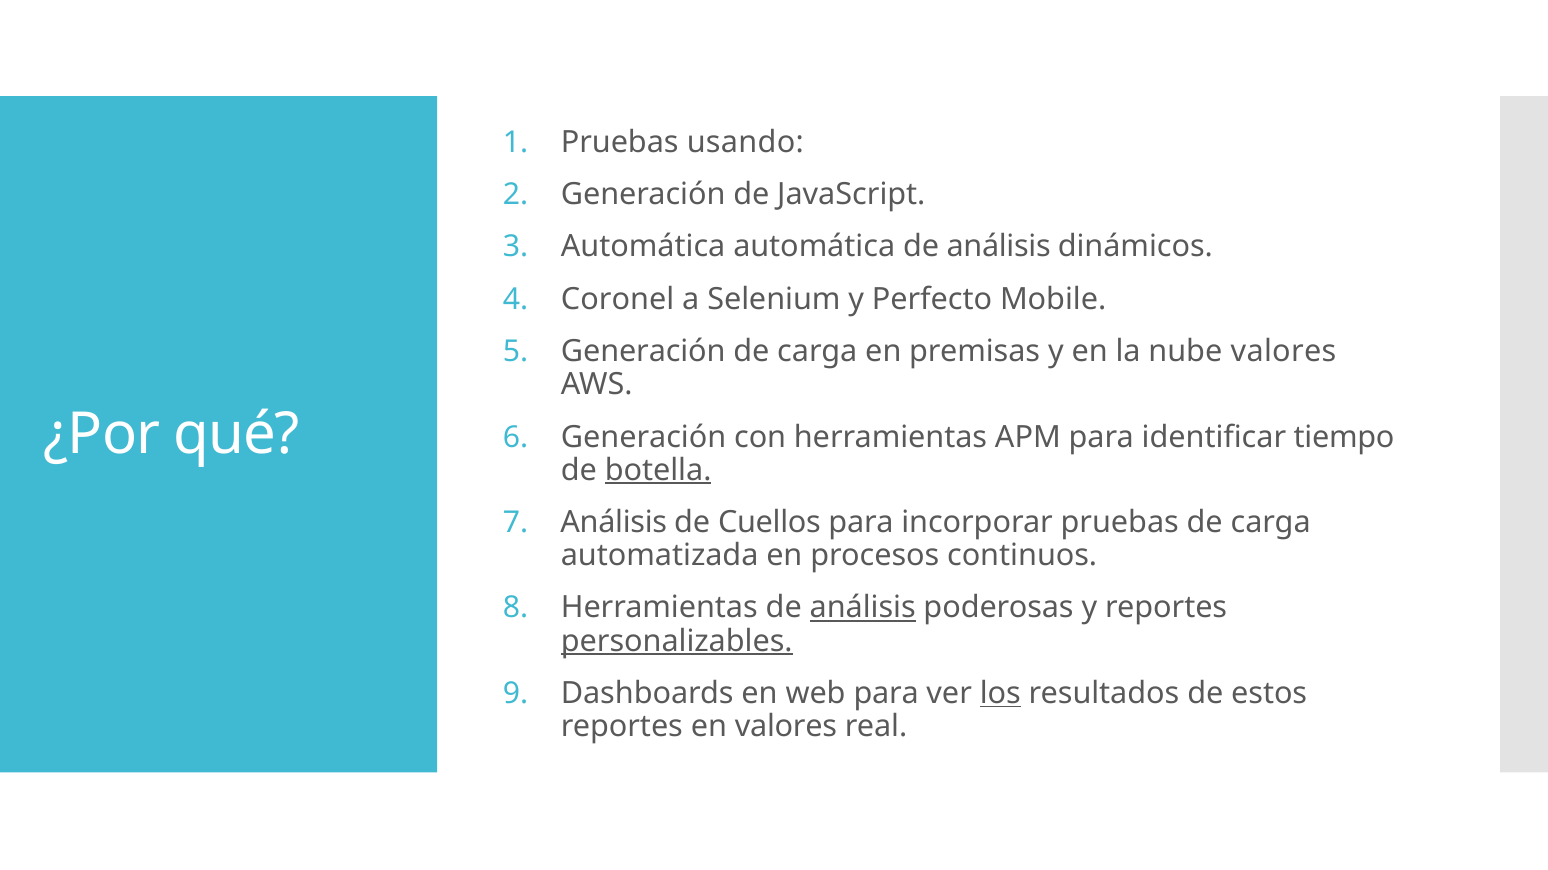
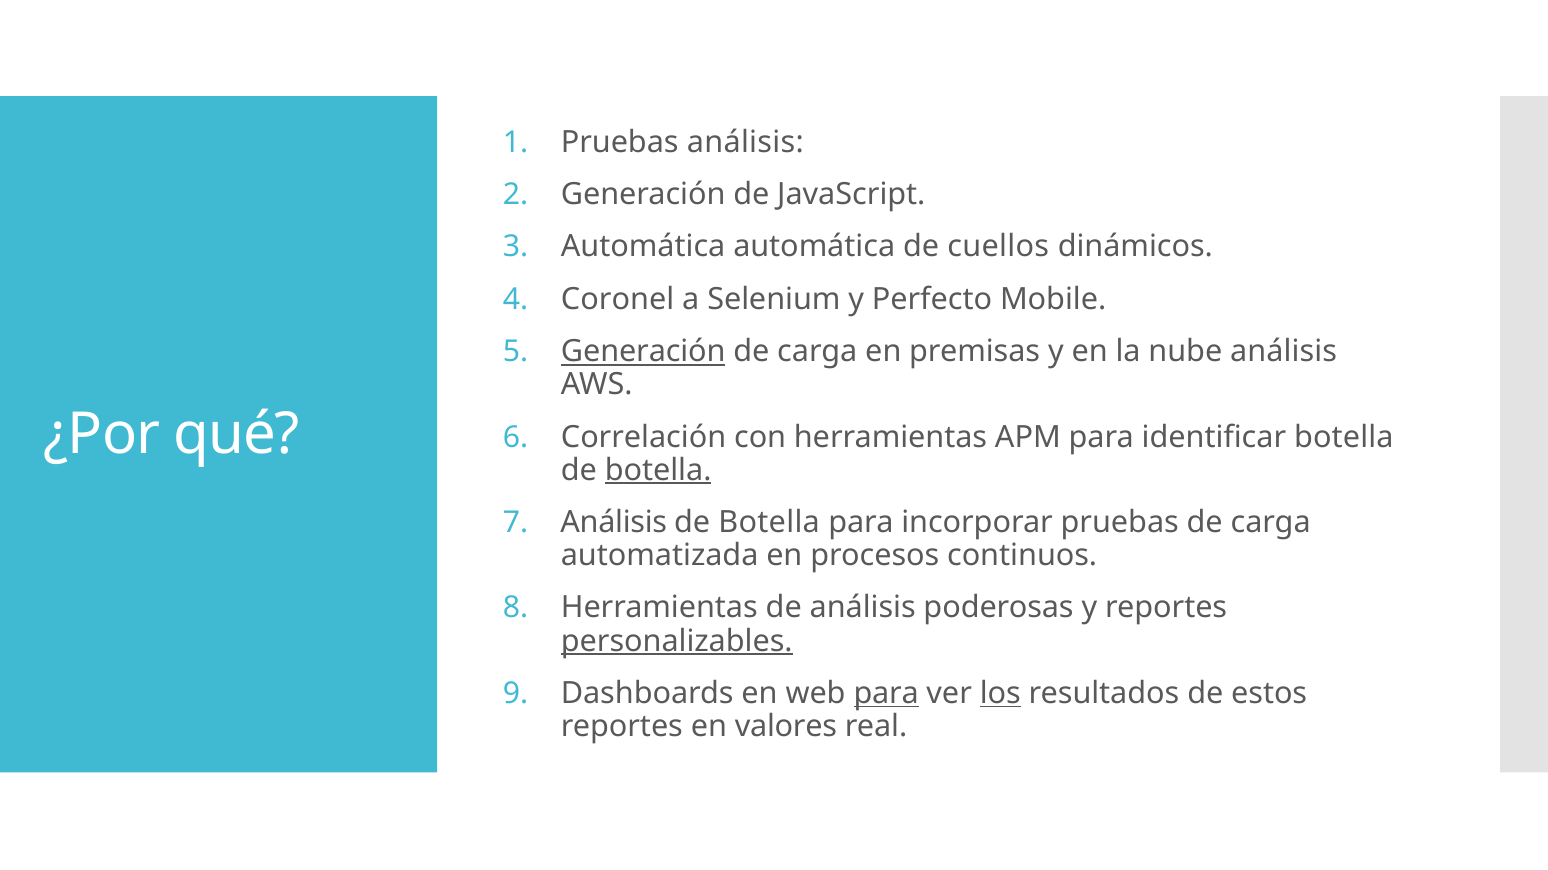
Pruebas usando: usando -> análisis (745, 142)
automática de análisis: análisis -> cuellos (998, 247)
Generación underline: none -> present (643, 352)
nube valores: valores -> análisis (1284, 352)
Generación: Generación -> Correlación (644, 437)
identificar tiempo: tiempo -> botella (1344, 437)
Cuellos: Cuellos -> Botella (769, 523)
análisis underline: present -> none (863, 608)
para underline: none -> present (886, 694)
